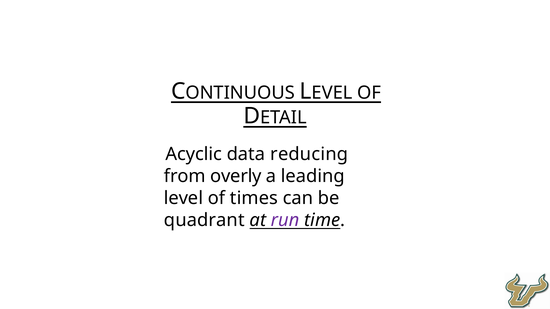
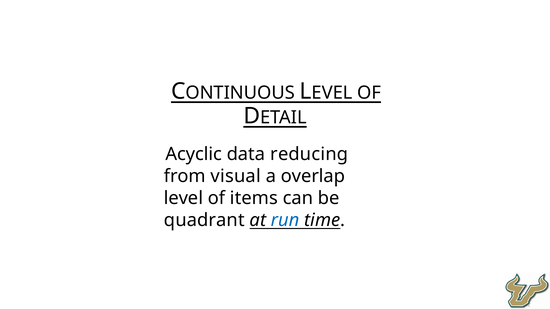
overly: overly -> visual (236, 176)
leading: leading -> overlap (313, 176)
times: times -> items (254, 198)
run colour: purple -> blue (285, 220)
